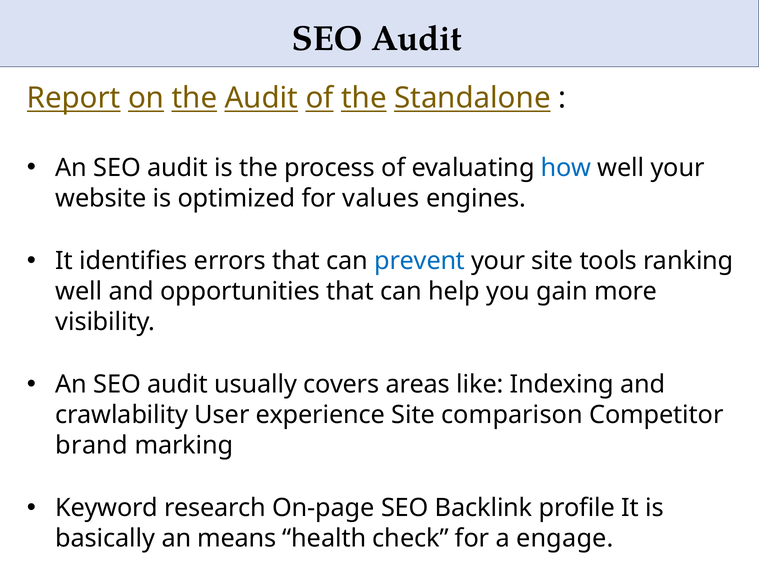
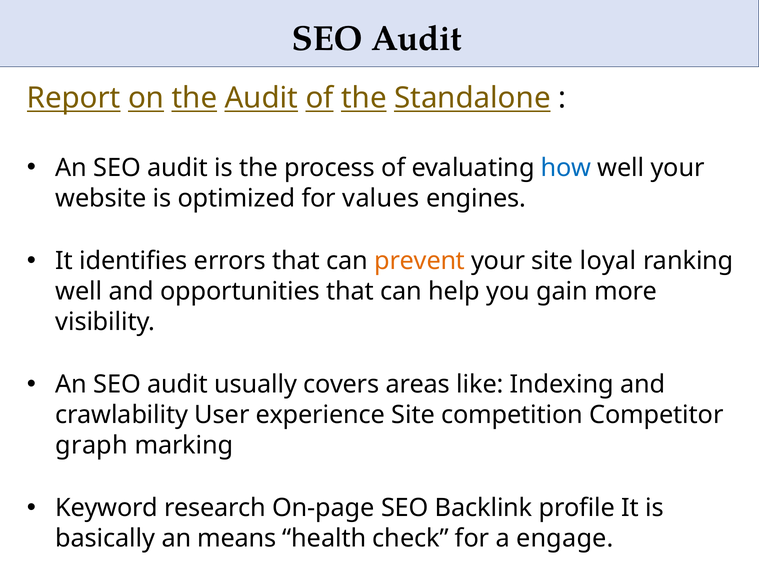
prevent colour: blue -> orange (420, 261)
tools: tools -> loyal (608, 261)
comparison: comparison -> competition (512, 415)
brand: brand -> graph (92, 445)
